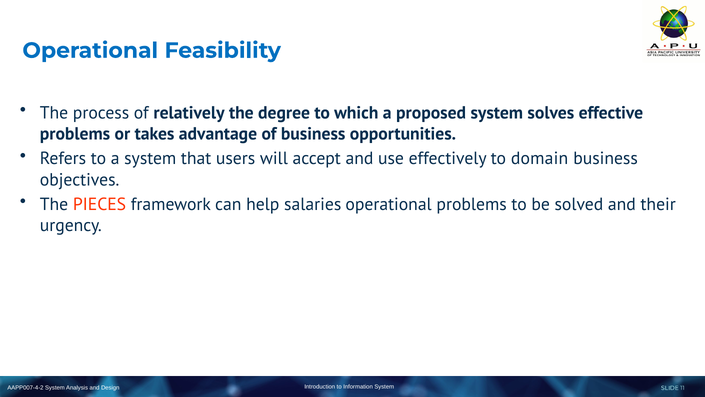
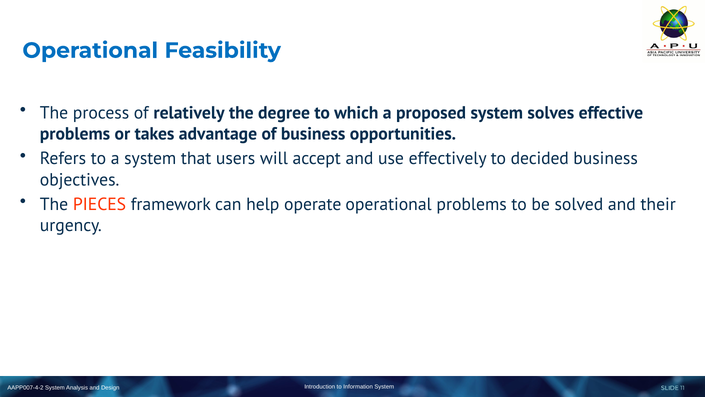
domain: domain -> decided (540, 158)
salaries: salaries -> operate (313, 204)
